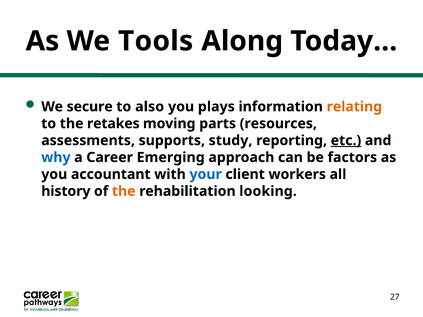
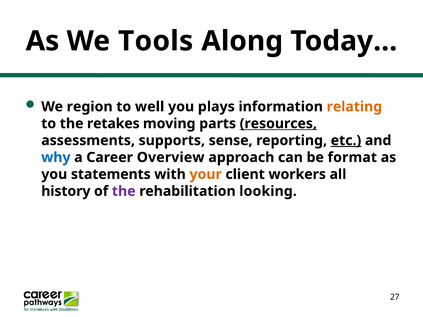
secure: secure -> region (90, 107)
also: also -> well (150, 107)
resources underline: none -> present (278, 124)
study: study -> sense (231, 141)
Emerging: Emerging -> Overview (171, 158)
factors: factors -> format (352, 158)
accountant: accountant -> statements (111, 174)
your colour: blue -> orange (206, 174)
the colour: orange -> purple (124, 191)
